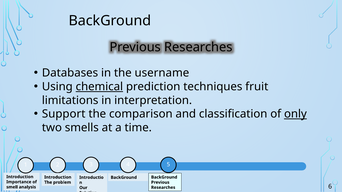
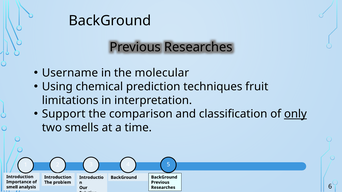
Databases: Databases -> Username (70, 73)
username: username -> molecular (162, 73)
chemical underline: present -> none (99, 87)
